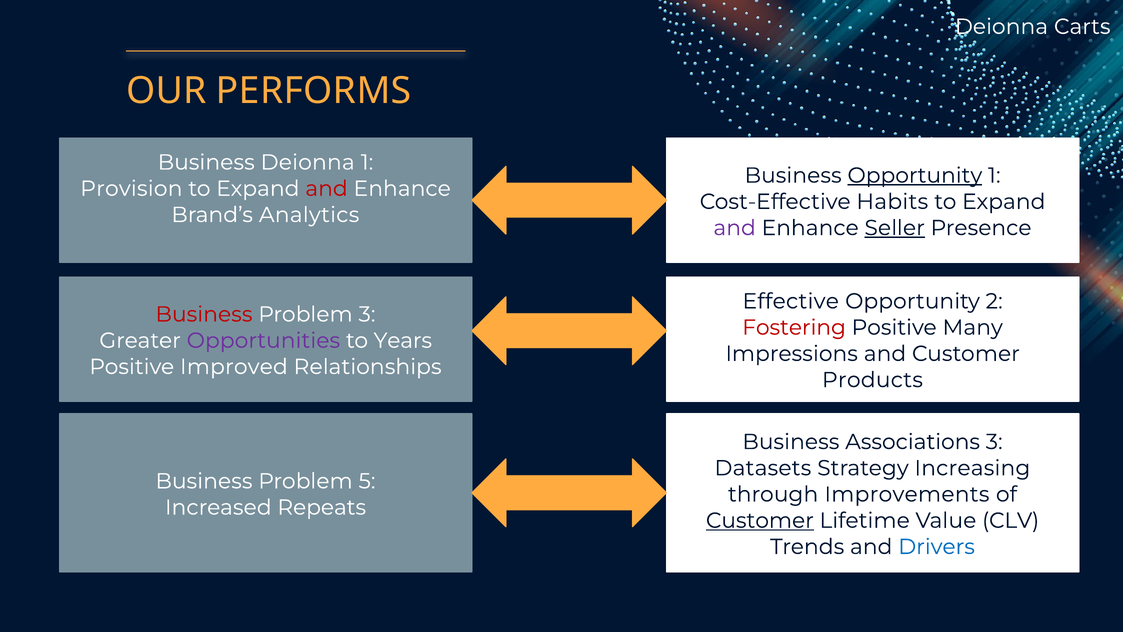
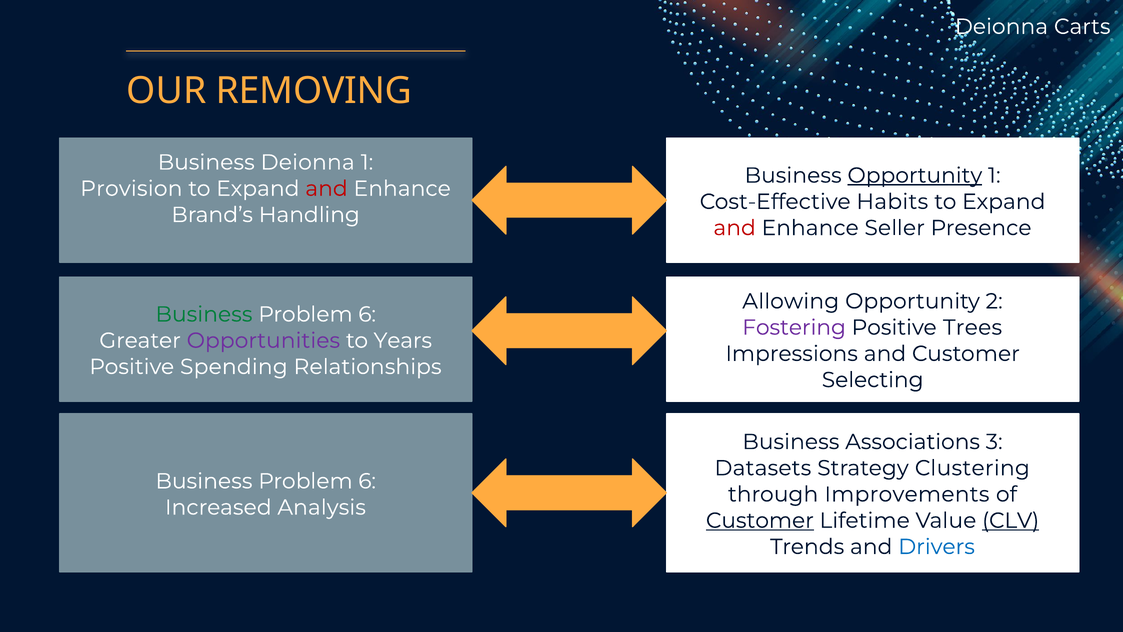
PERFORMS: PERFORMS -> REMOVING (314, 91)
Analytics: Analytics -> Handling (309, 215)
and colour: purple -> red (735, 228)
Seller underline: present -> none (895, 228)
Effective: Effective -> Allowing (791, 301)
Business colour: red -> green (204, 314)
3: 3 -> 6 (367, 314)
Fostering colour: red -> purple (794, 327)
Many: Many -> Trees (973, 327)
Improved: Improved -> Spending (234, 367)
Products: Products -> Selecting (873, 380)
Increasing: Increasing -> Clustering (972, 468)
5: 5 -> 6 (367, 481)
Repeats: Repeats -> Analysis (322, 507)
CLV underline: none -> present (1011, 520)
